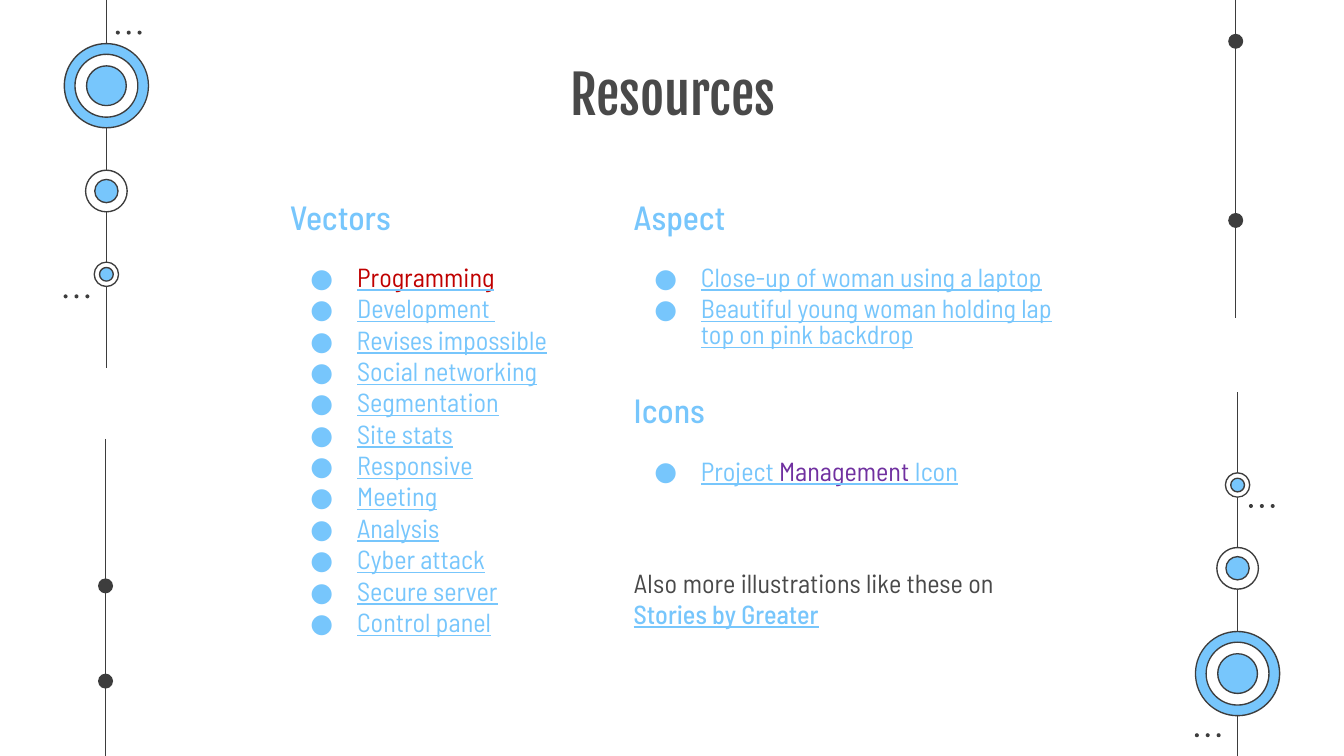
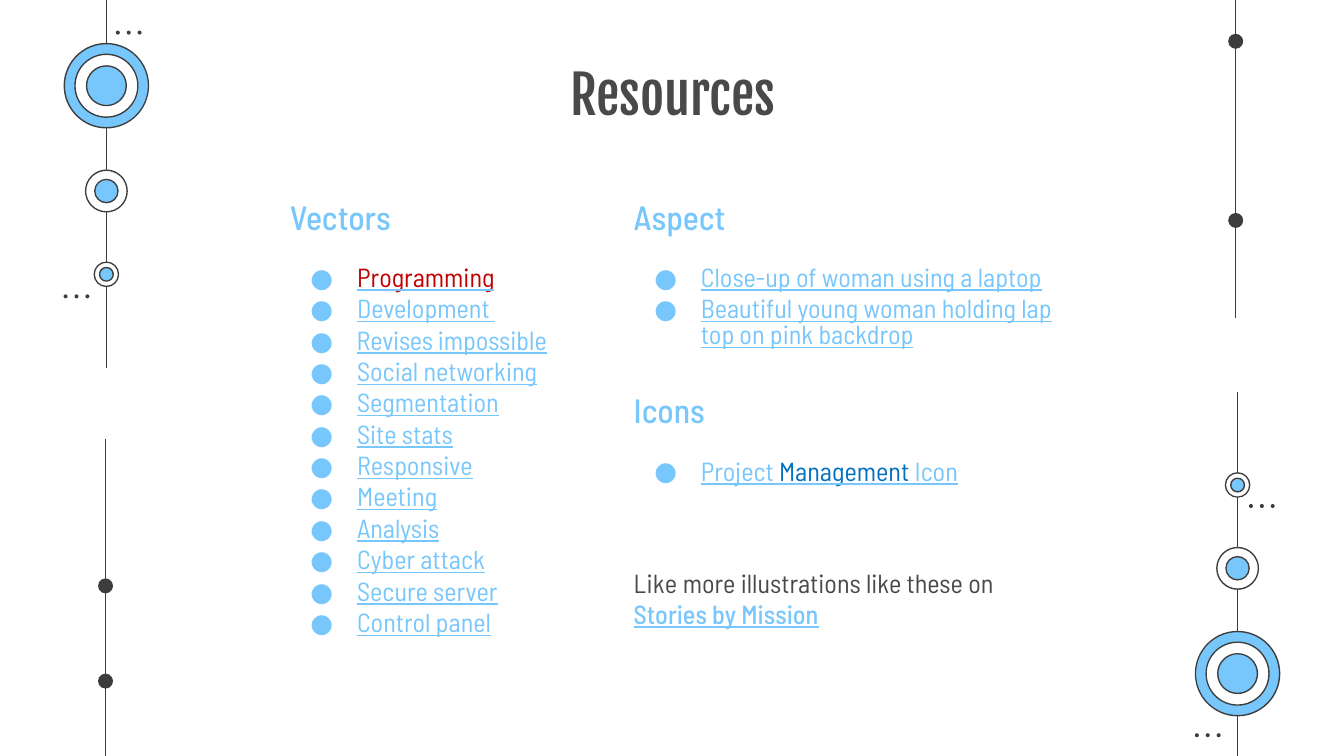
Management colour: purple -> blue (844, 472)
Also: Also -> Like (656, 584)
Greater: Greater -> Mission (780, 616)
